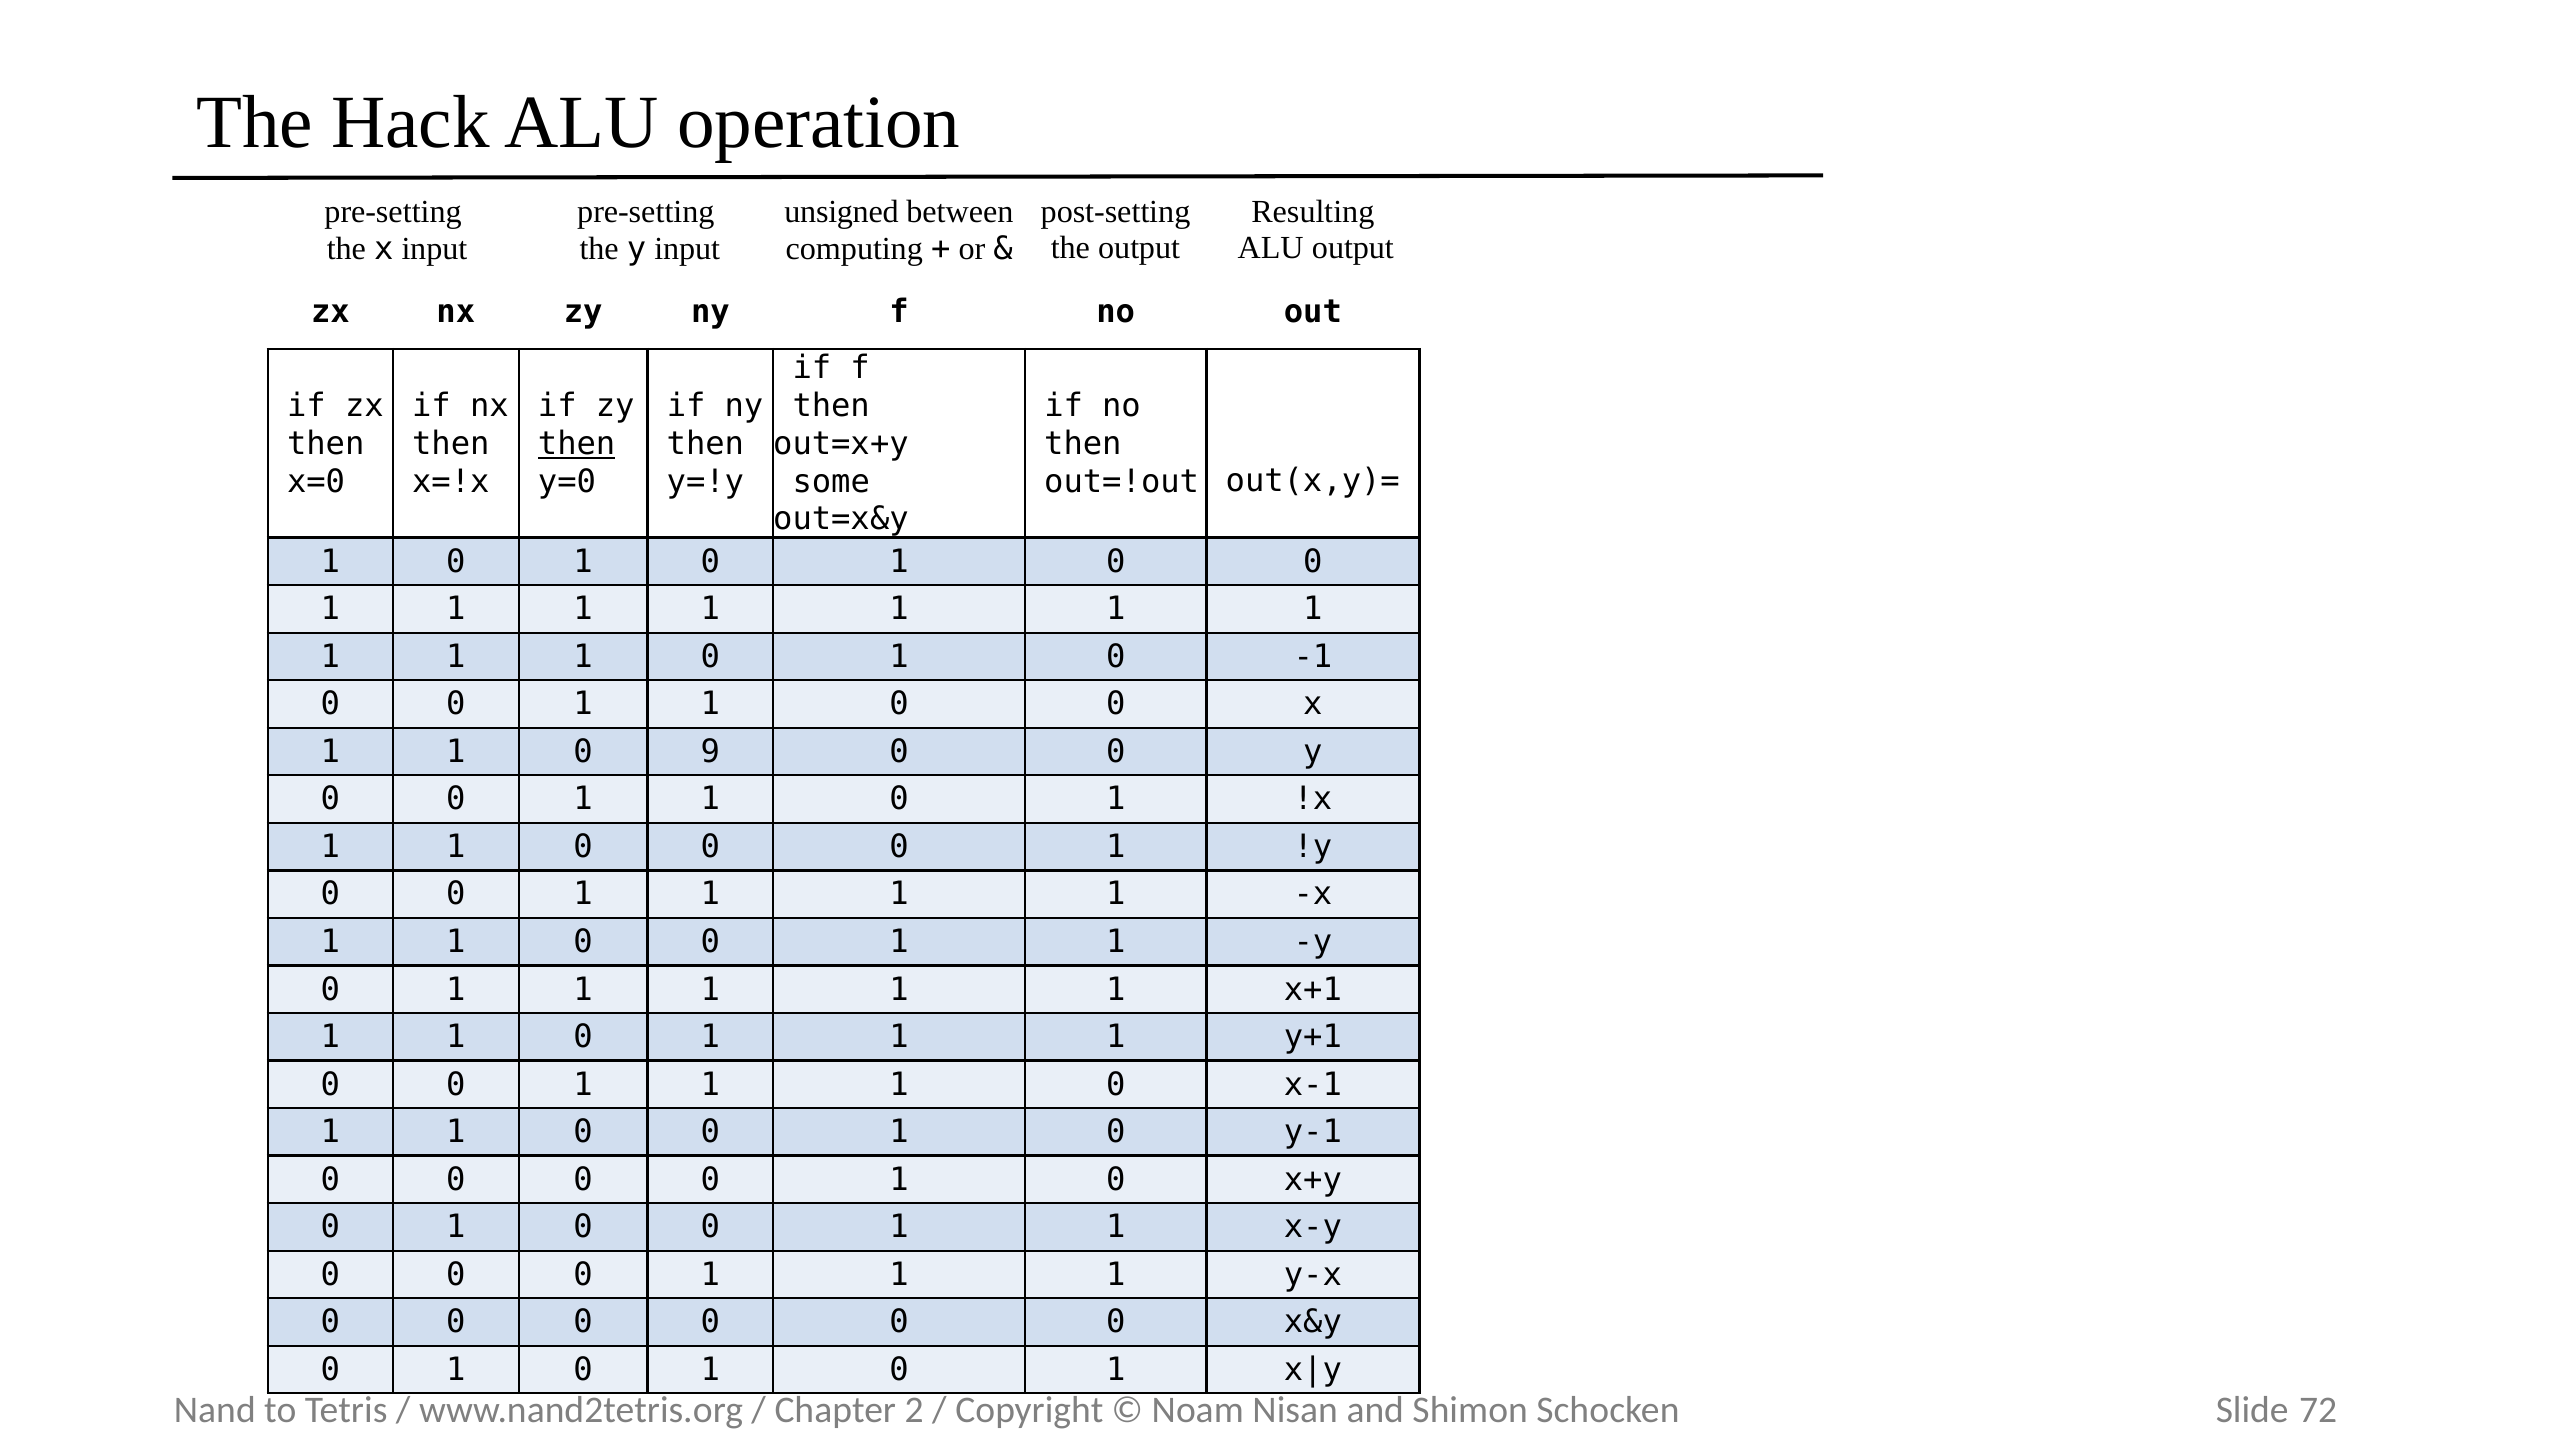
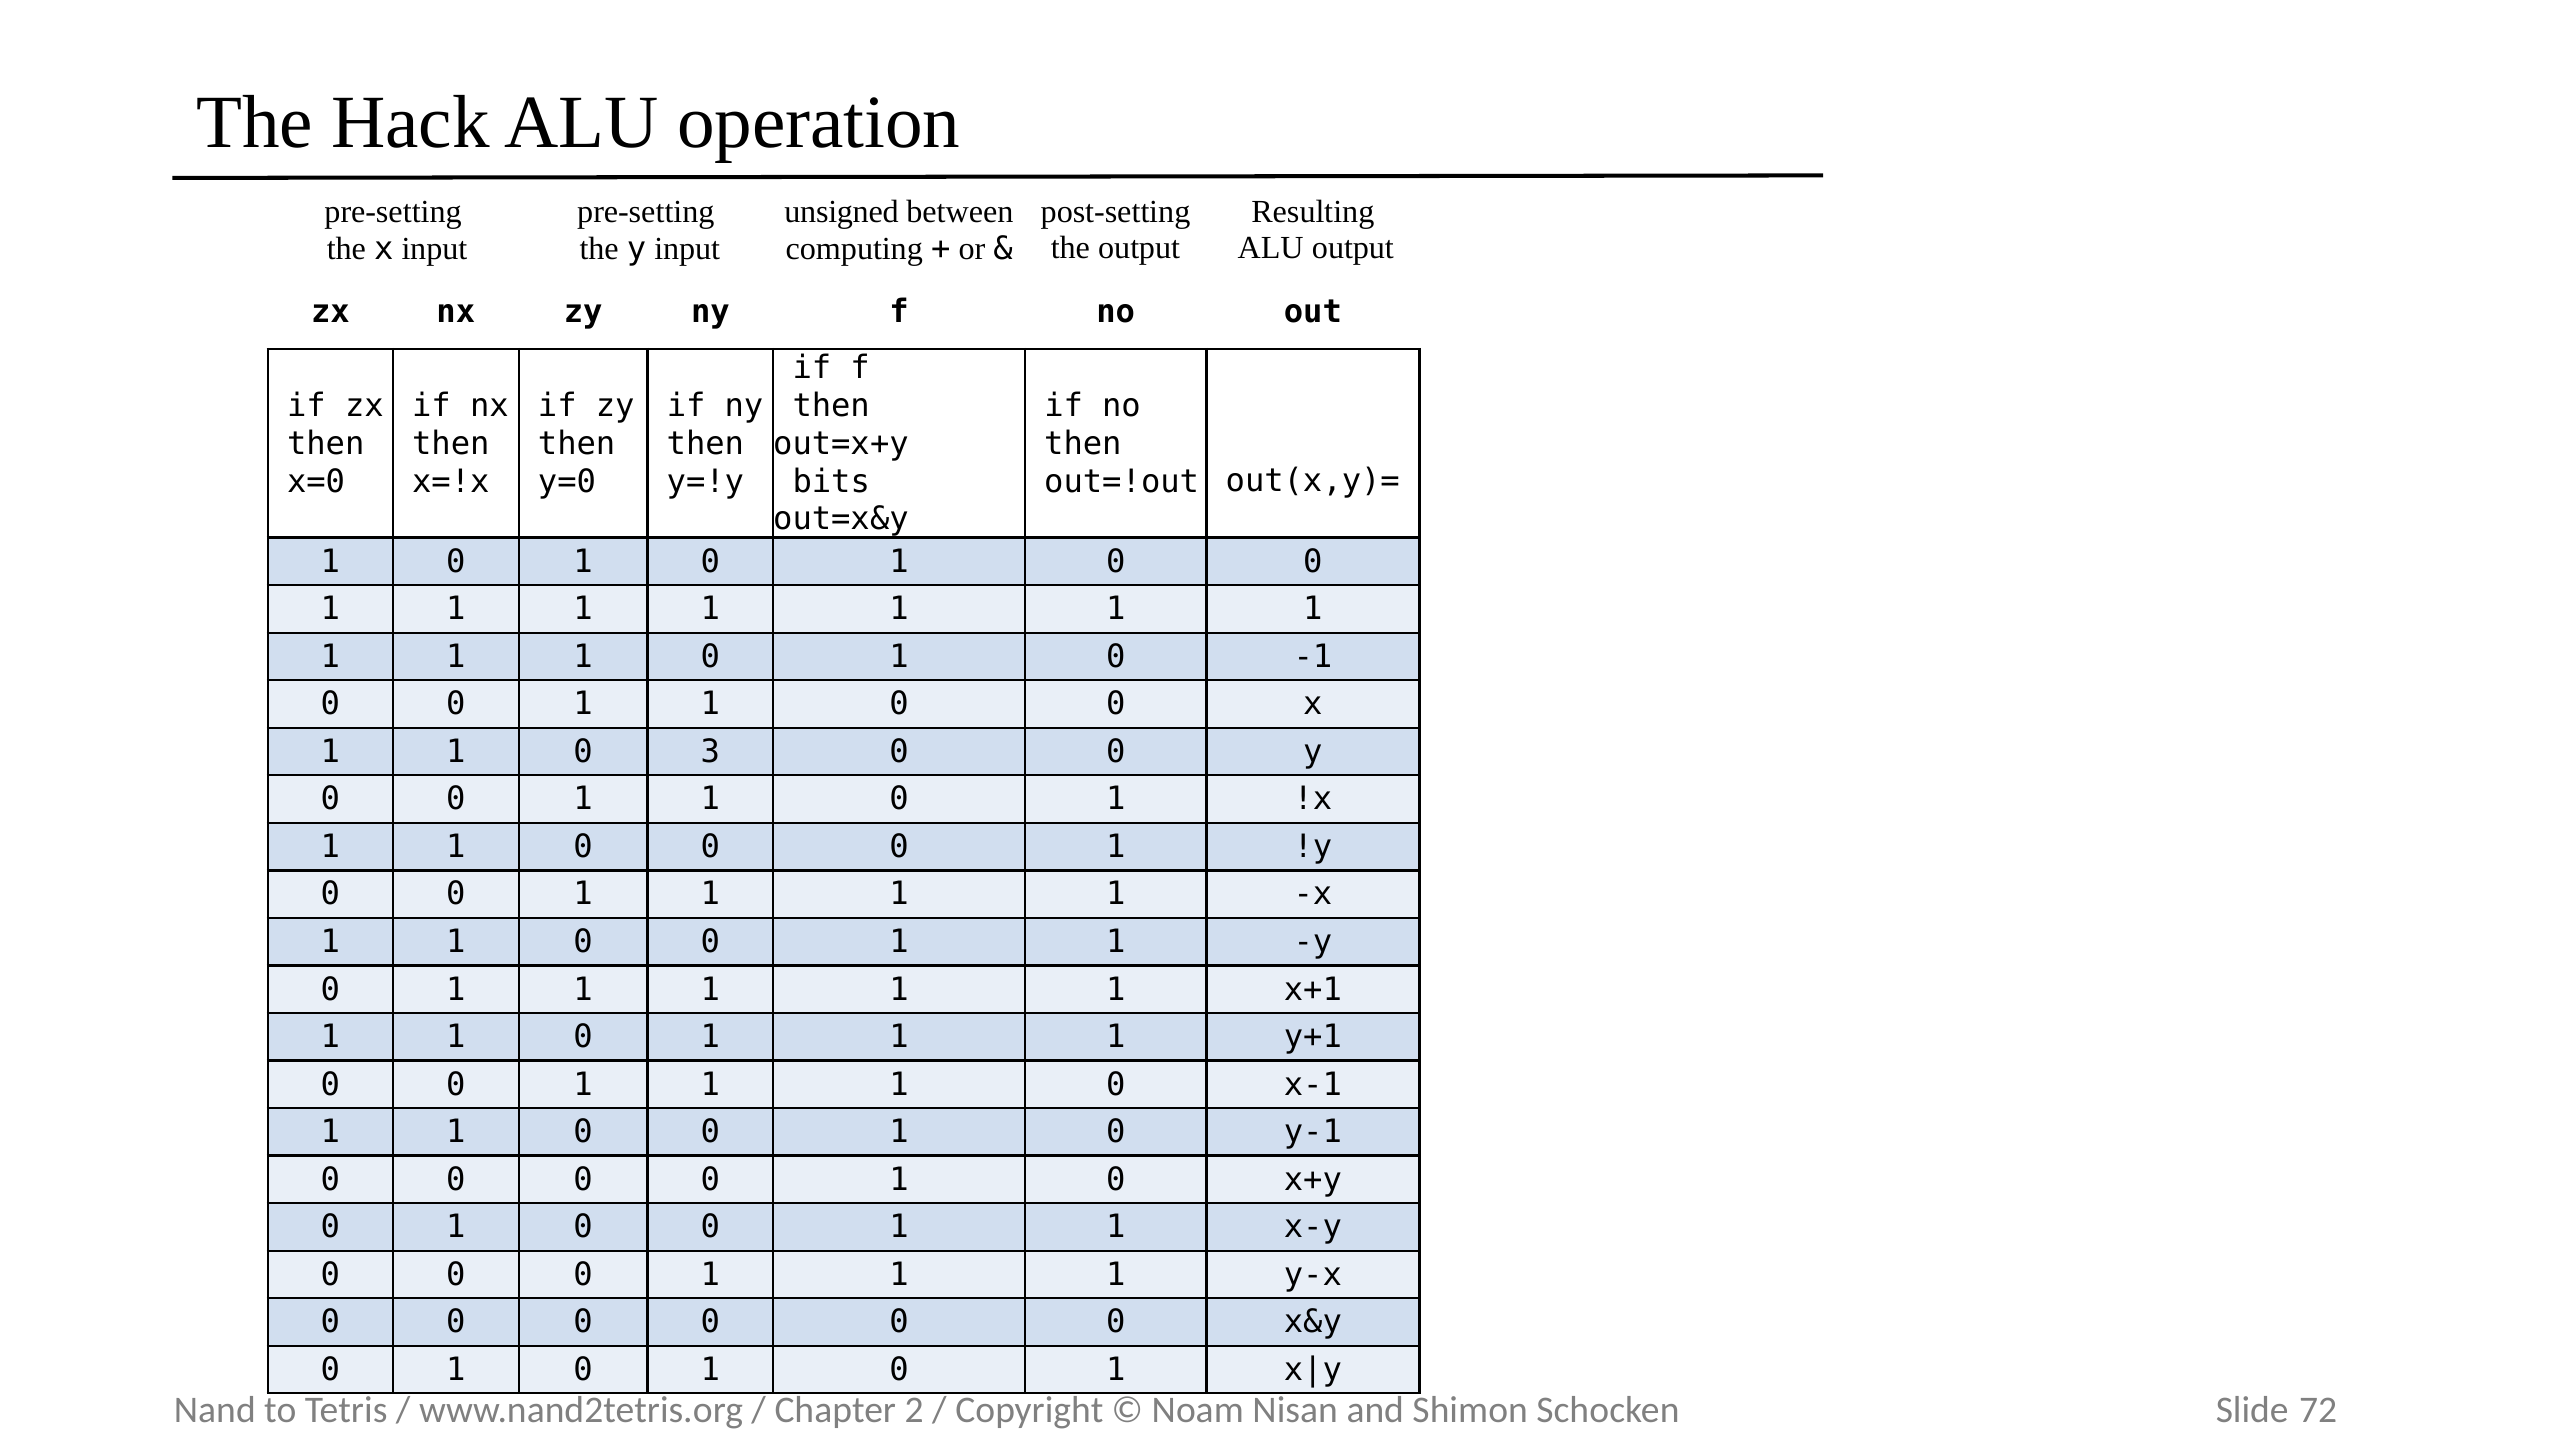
then underline: present -> none (577, 444)
some: some -> bits (831, 481)
9: 9 -> 3 (710, 752)
